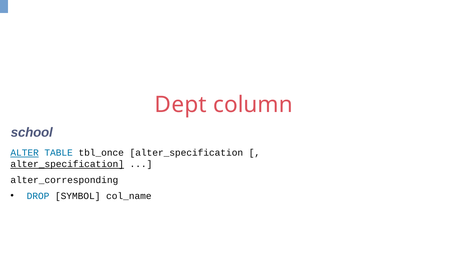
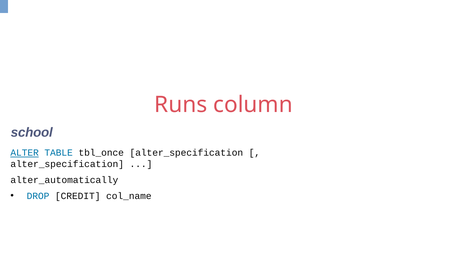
Dept: Dept -> Runs (181, 105)
alter_specification underline: present -> none (67, 164)
alter_corresponding: alter_corresponding -> alter_automatically (64, 180)
SYMBOL: SYMBOL -> CREDIT (78, 196)
